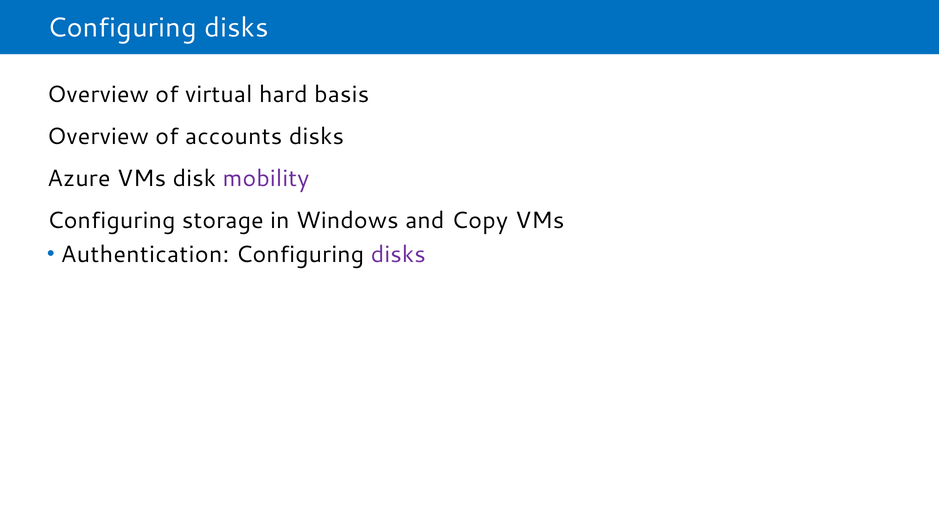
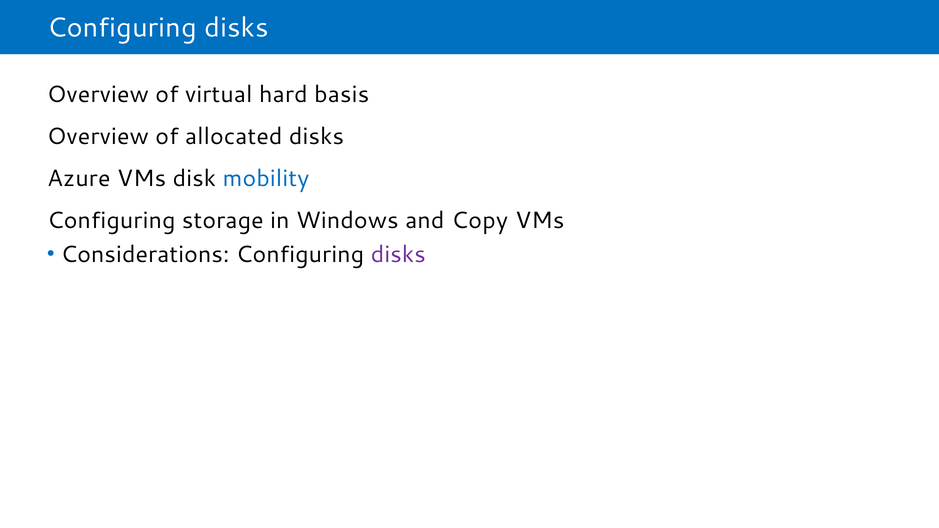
accounts: accounts -> allocated (234, 136)
mobility colour: purple -> blue (266, 178)
Authentication: Authentication -> Considerations (145, 255)
